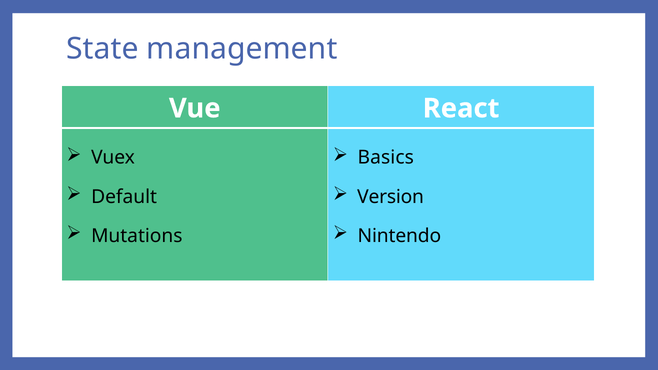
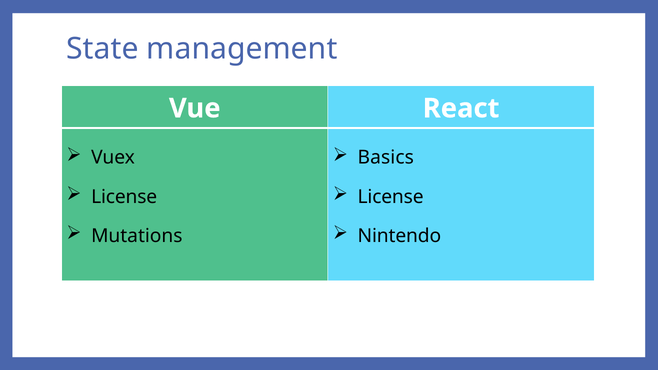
Default: Default -> License (124, 197)
Version: Version -> License (391, 197)
